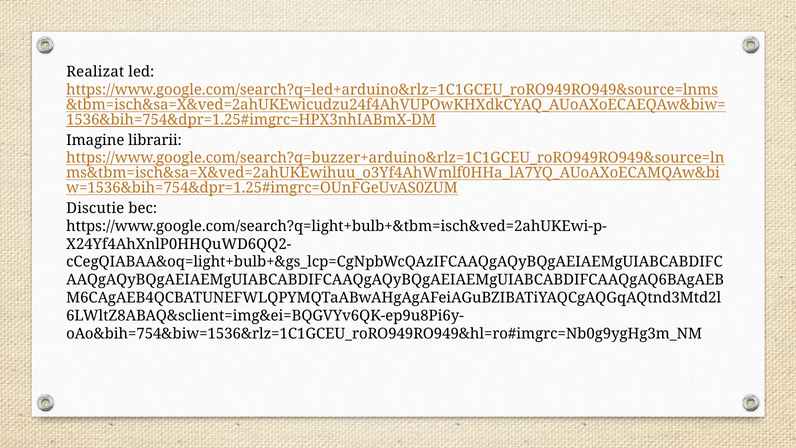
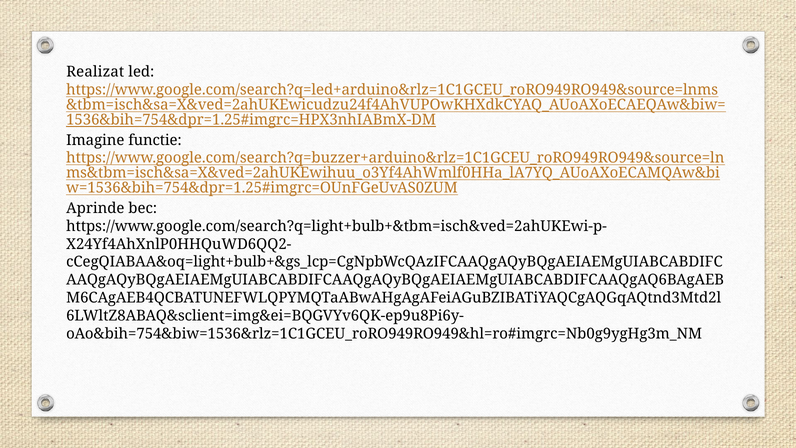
librarii: librarii -> functie (155, 140)
Discutie: Discutie -> Aprinde (95, 208)
